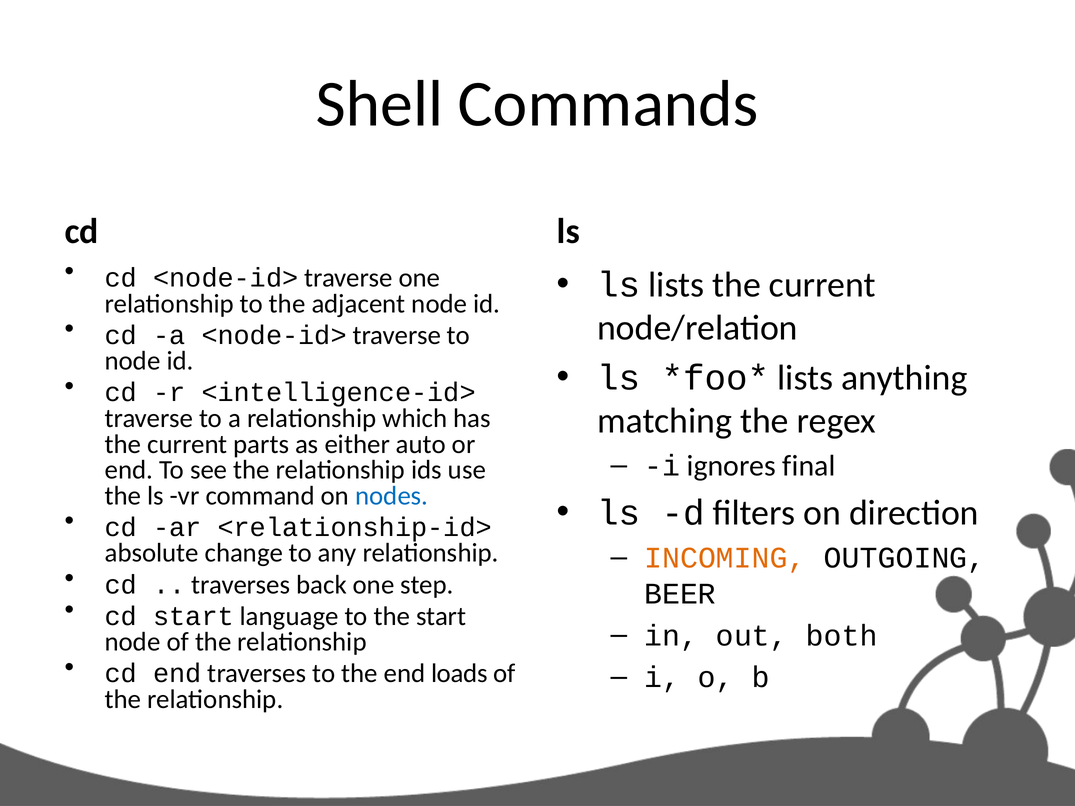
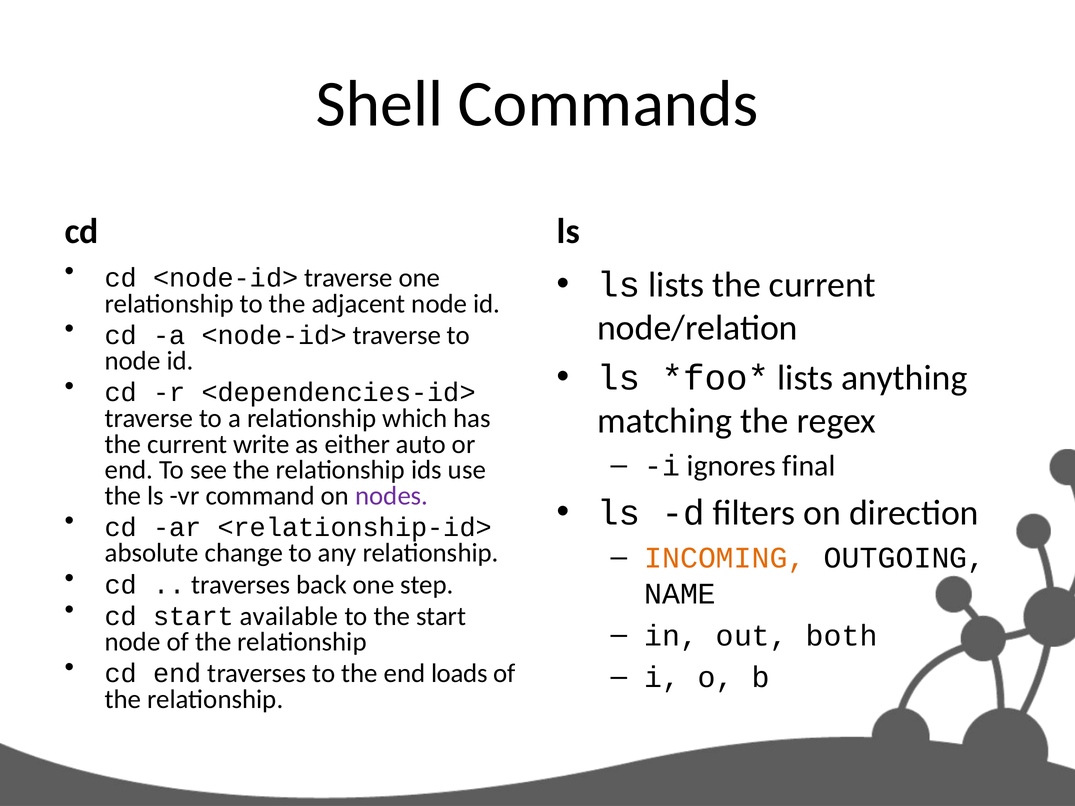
<intelligence-id>: <intelligence-id> -> <dependencies-id> (339, 393)
parts: parts -> write (261, 444)
nodes colour: blue -> purple (392, 496)
BEER: BEER -> NAME (680, 594)
language: language -> available (289, 616)
